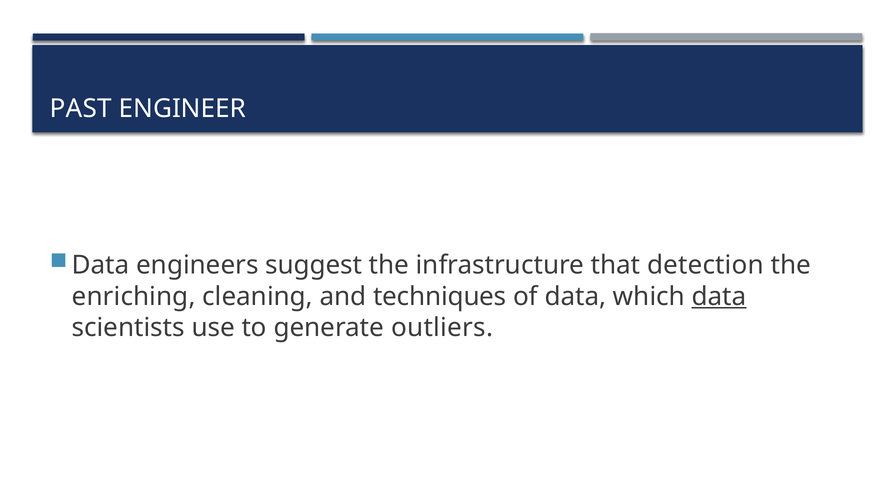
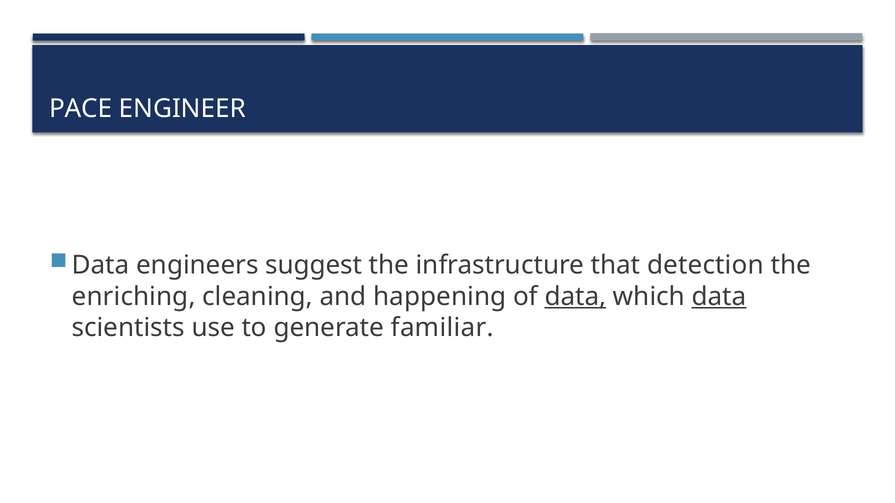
PAST: PAST -> PACE (81, 109)
techniques: techniques -> happening (440, 297)
data underline: none -> present (575, 297)
outliers: outliers -> familiar (442, 328)
